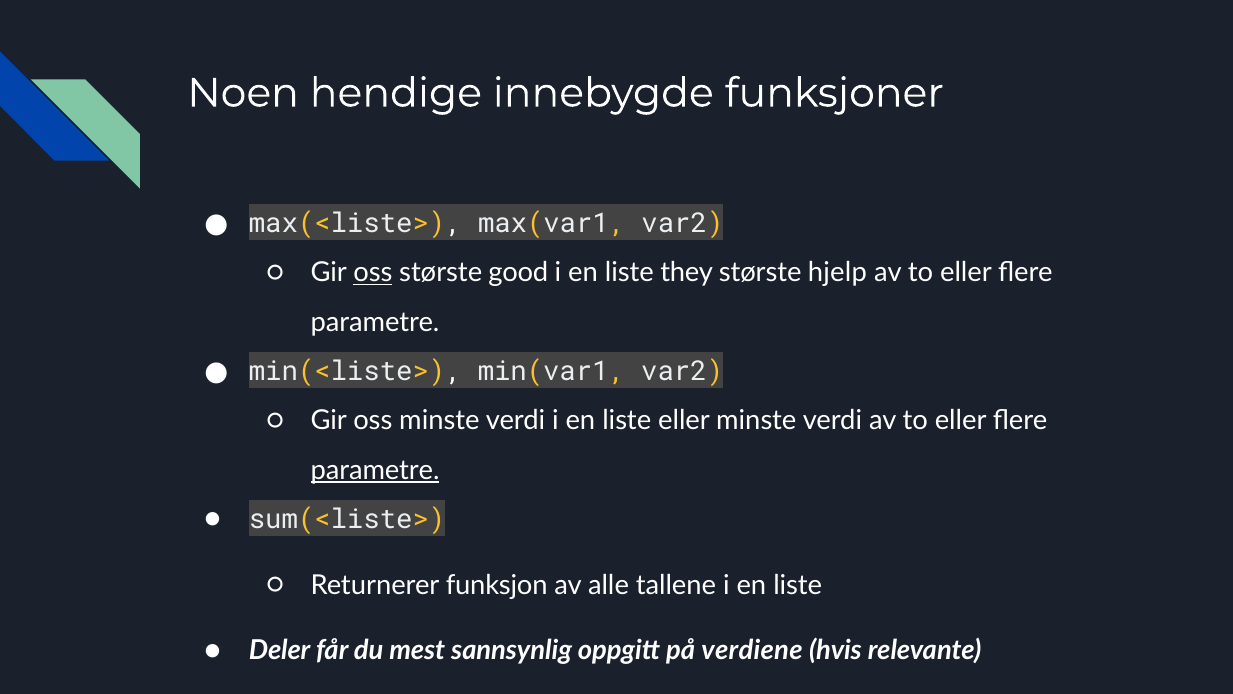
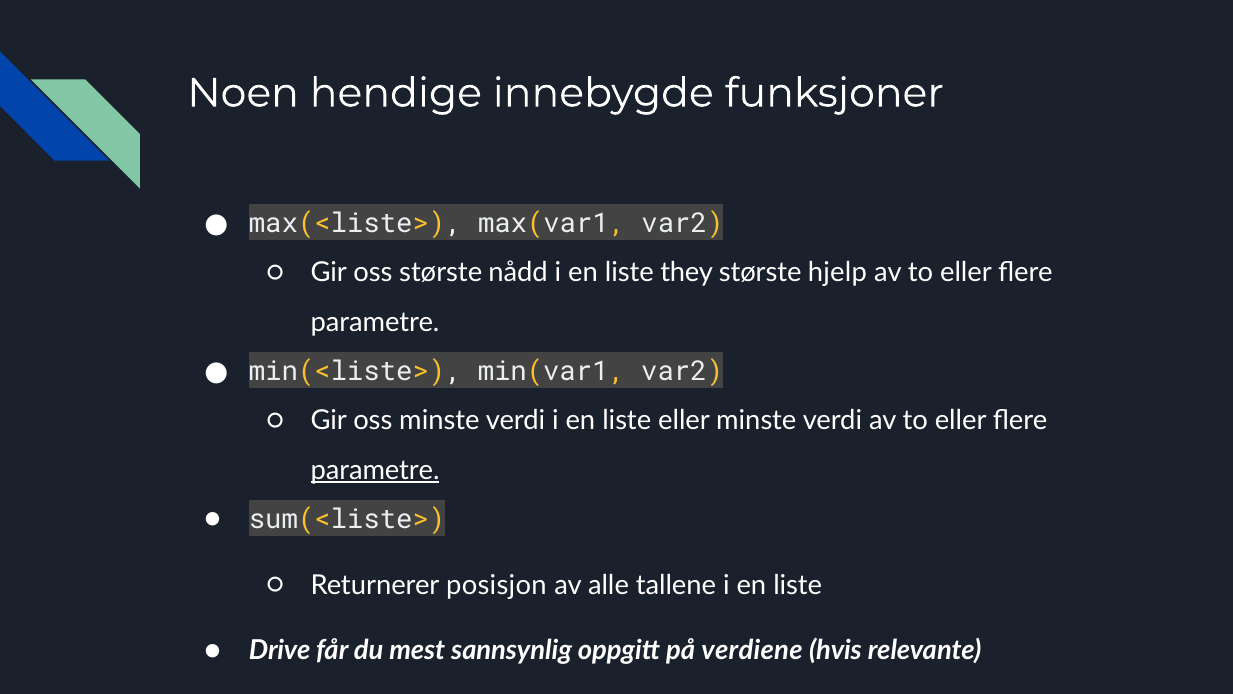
oss underline: present -> none (373, 273)
good: good -> nådd (518, 273)
funksjon: funksjon -> posisjon (496, 585)
Deler: Deler -> Drive (280, 651)
